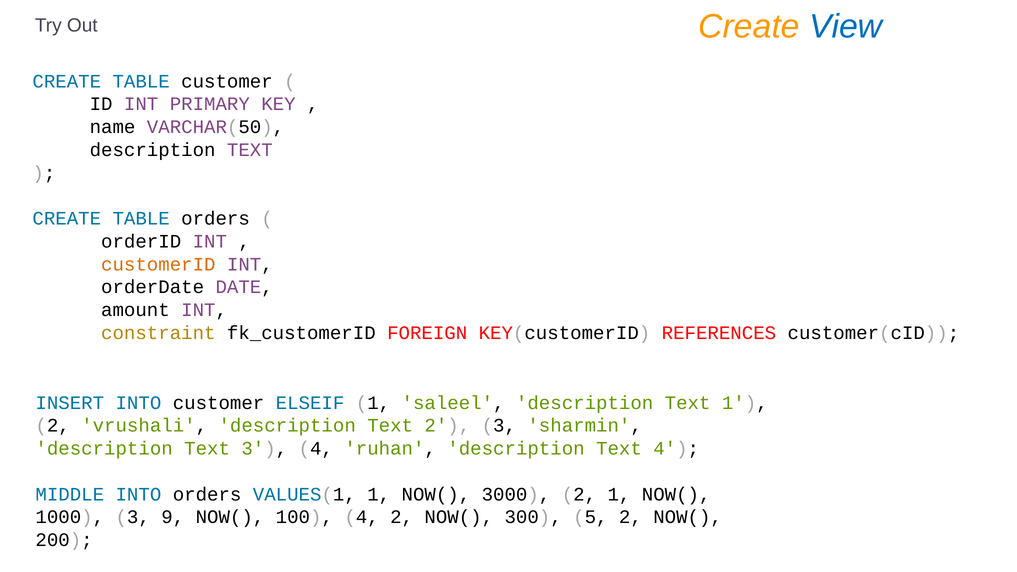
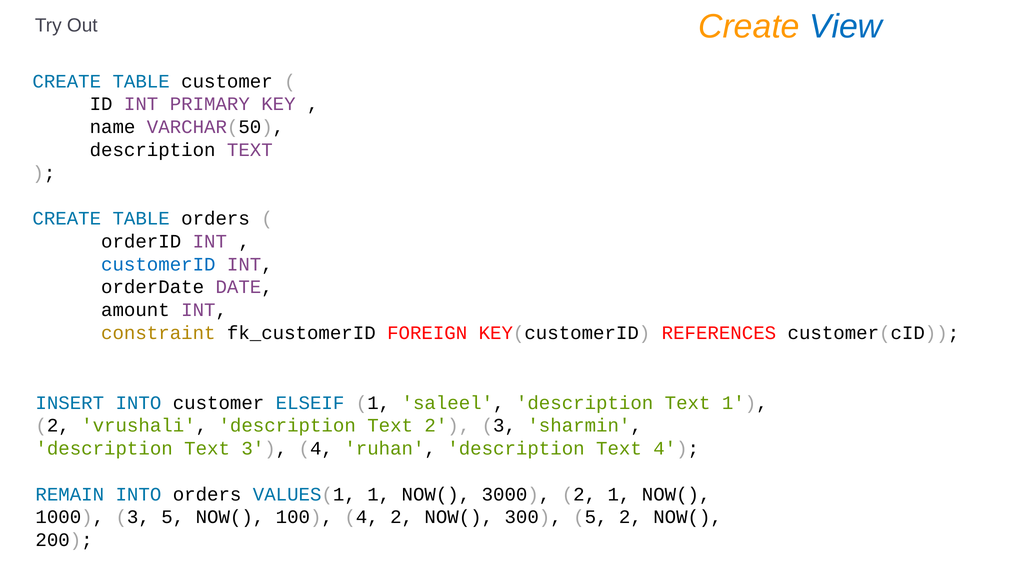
customerID colour: orange -> blue (158, 264)
MIDDLE: MIDDLE -> REMAIN (70, 494)
3 9: 9 -> 5 (173, 517)
